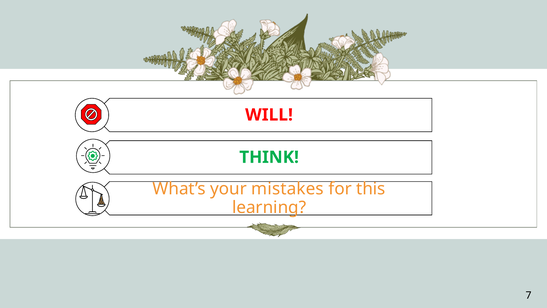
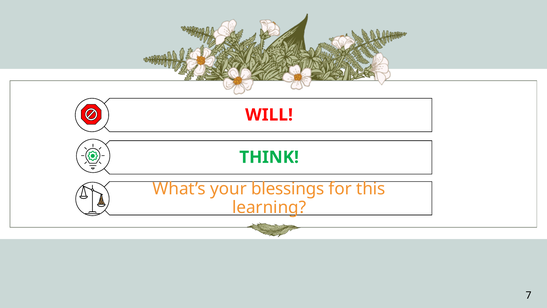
mistakes: mistakes -> blessings (288, 189)
